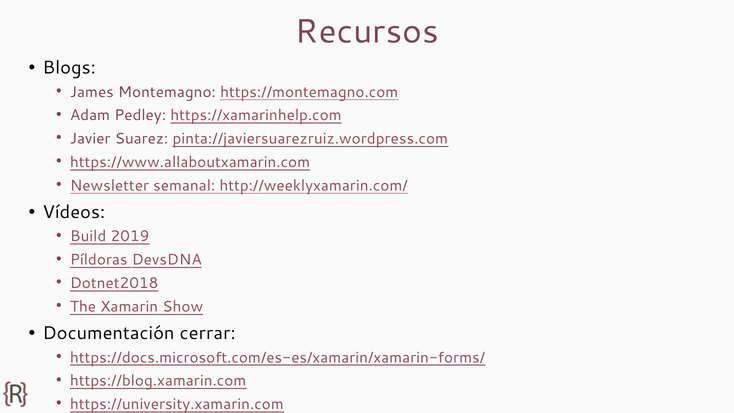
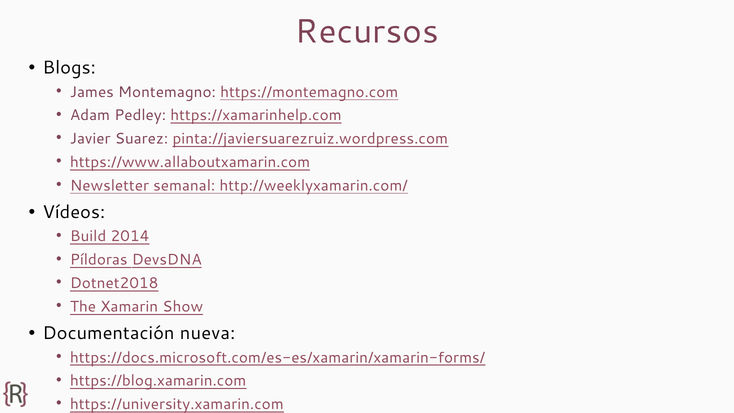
2019: 2019 -> 2014 (130, 236)
cerrar: cerrar -> nueva (208, 333)
